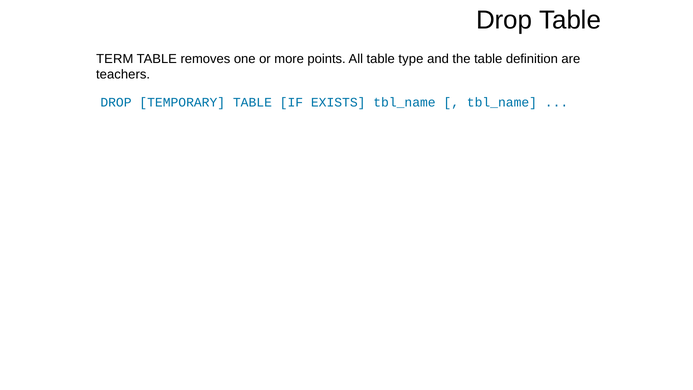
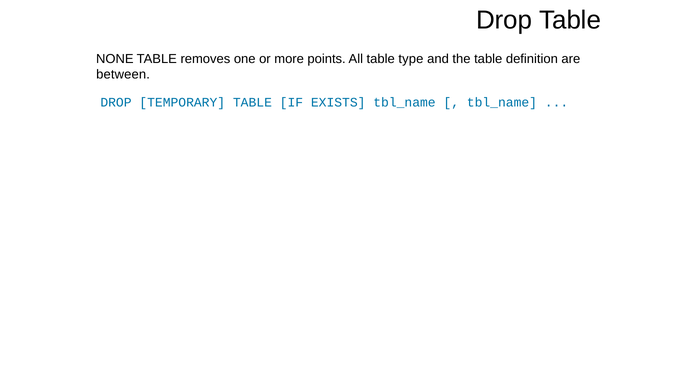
TERM: TERM -> NONE (115, 59)
teachers: teachers -> between (123, 74)
